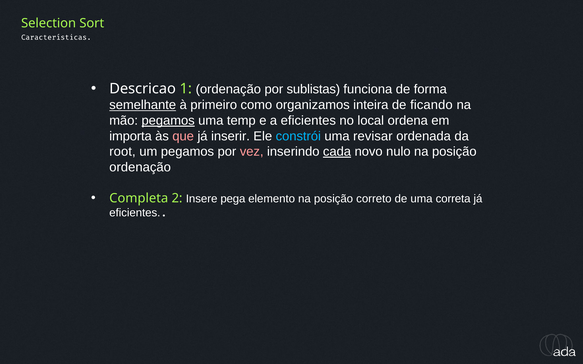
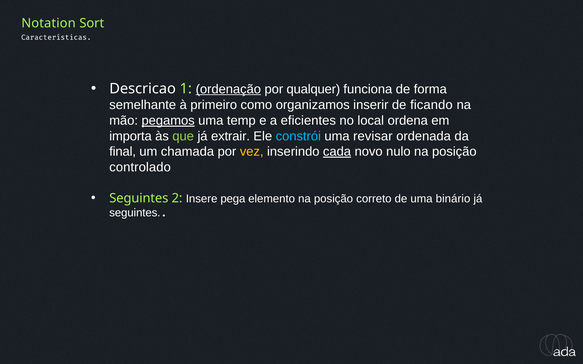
Selection: Selection -> Notation (49, 23)
ordenação underline: none -> present (228, 89)
sublistas: sublistas -> qualquer (313, 89)
semelhante underline: present -> none (143, 105)
inteira: inteira -> inserir (371, 105)
que colour: pink -> light green (183, 136)
inserir: inserir -> extrair (231, 136)
root: root -> final (123, 152)
um pegamos: pegamos -> chamada (187, 152)
vez colour: pink -> yellow (252, 152)
ordenação: ordenação -> controlado (140, 167)
Completa: Completa -> Seguintes (139, 198)
correta: correta -> binário (453, 199)
eficientes: eficientes -> seguintes (135, 213)
